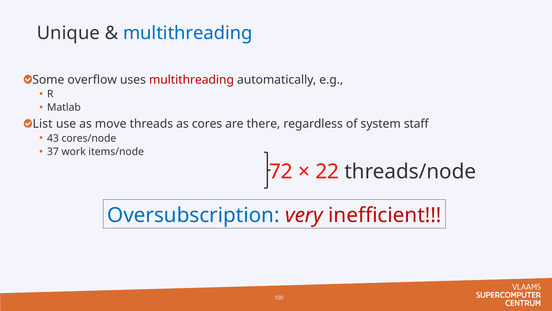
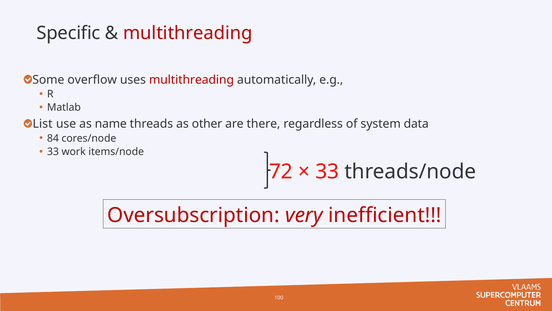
Unique: Unique -> Specific (68, 33)
multithreading colour: blue -> red (188, 33)
move: move -> name (111, 124)
cores: cores -> other (207, 124)
staff: staff -> data (416, 124)
43: 43 -> 84 (53, 138)
37: 37 -> 33 (53, 151)
22: 22 -> 33 (327, 171)
Oversubscription colour: blue -> red (193, 215)
